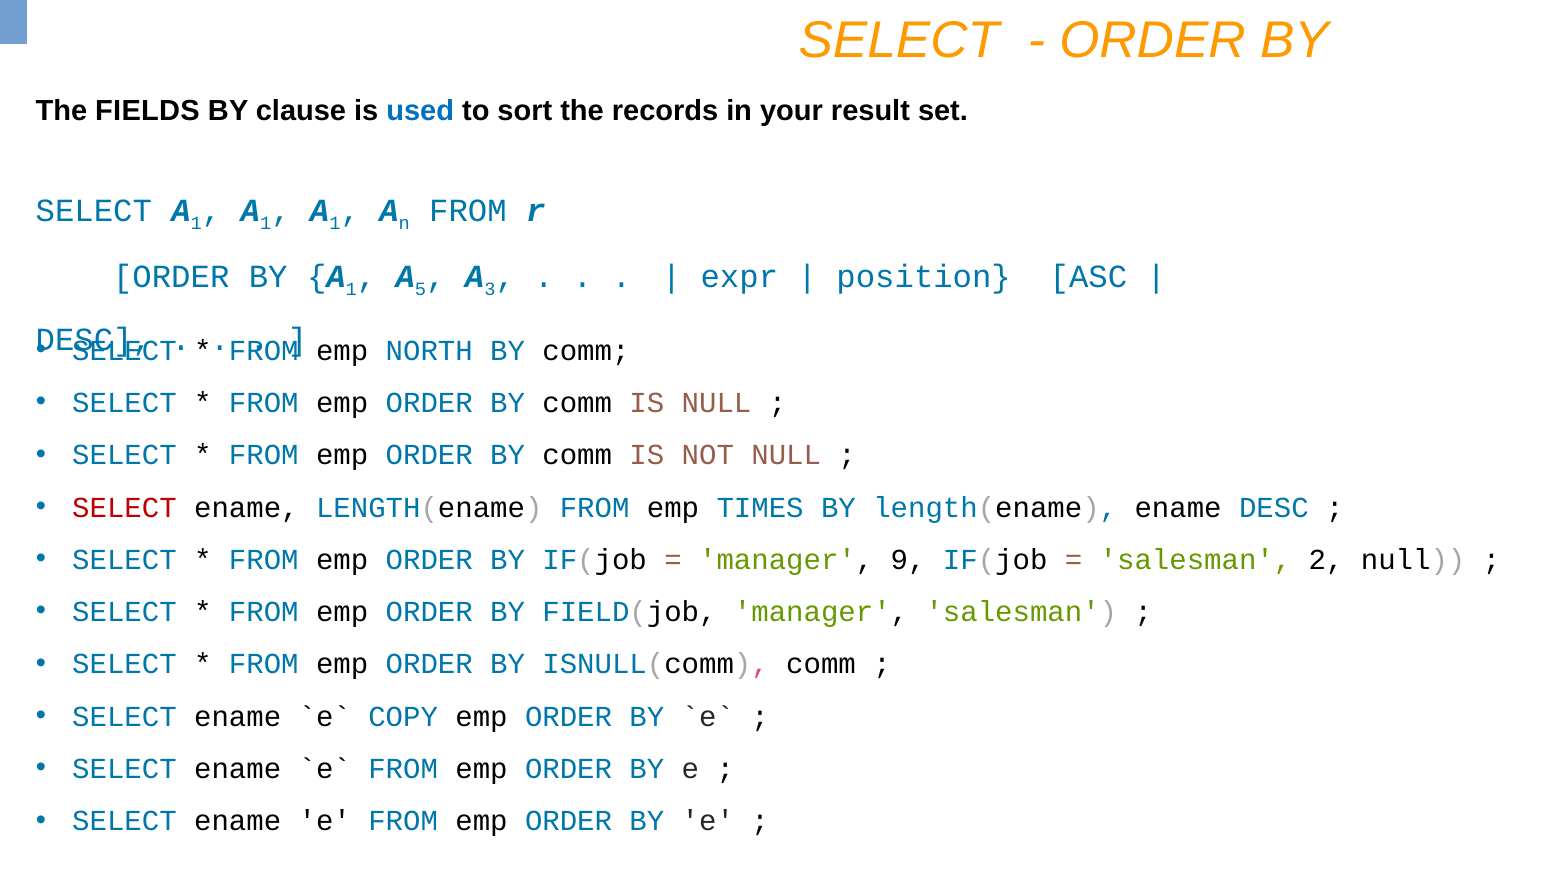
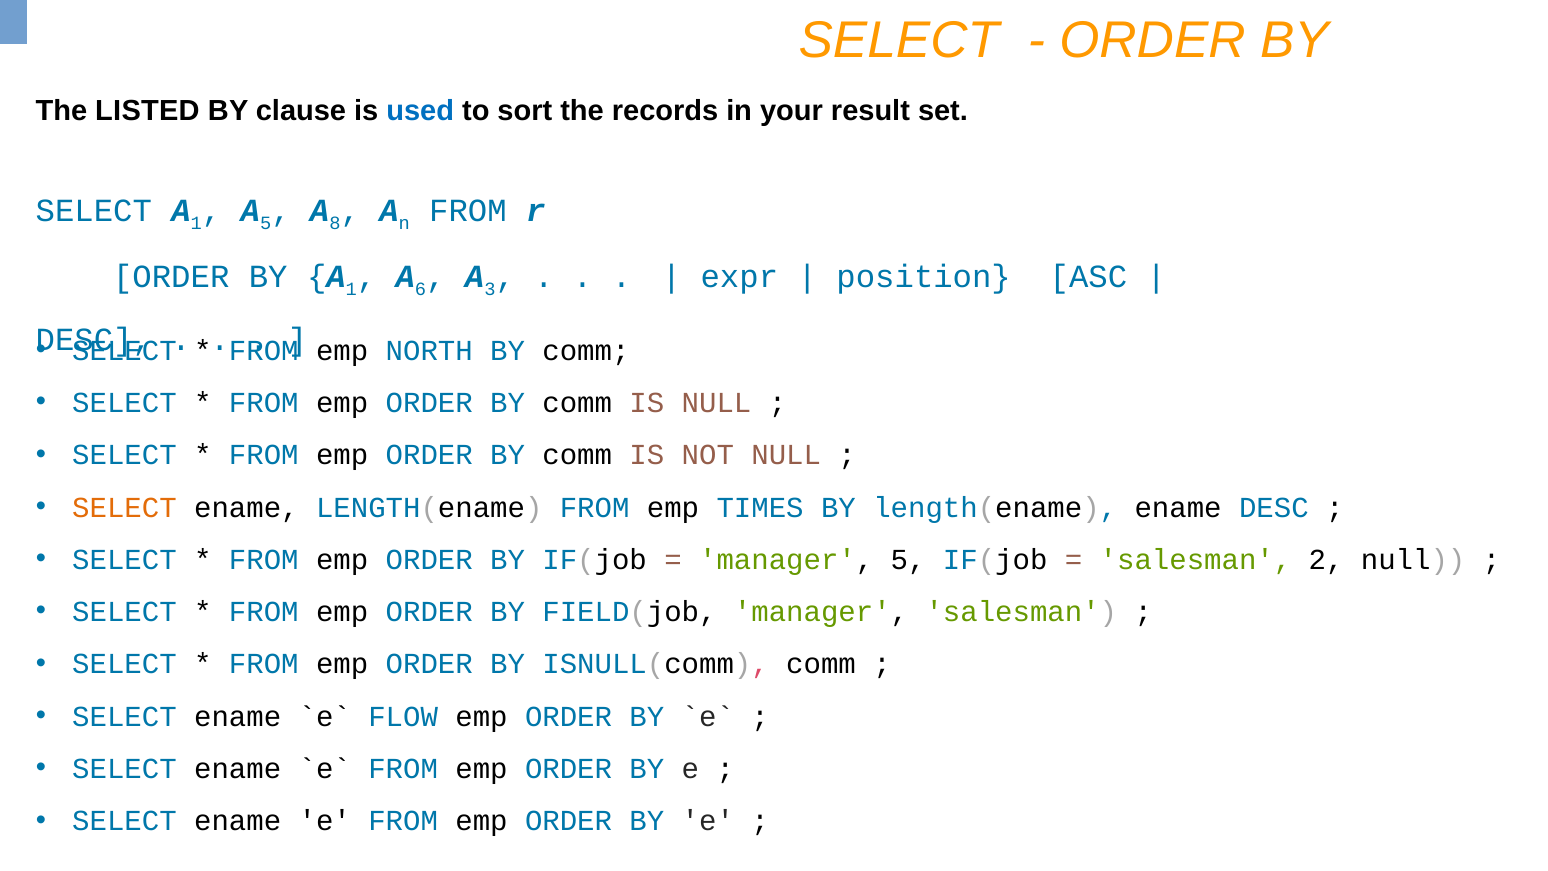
FIELDS: FIELDS -> LISTED (147, 110)
1: 1 -> 5 (266, 223)
1: 1 -> 8 (335, 223)
5: 5 -> 6 (421, 289)
SELECT colour: red -> orange (124, 507)
manager 9: 9 -> 5 (908, 560)
COPY: COPY -> FLOW (403, 716)
